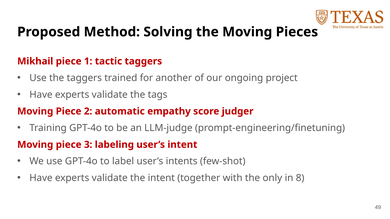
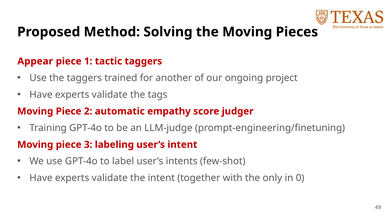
Mikhail: Mikhail -> Appear (35, 61)
8: 8 -> 0 (300, 178)
